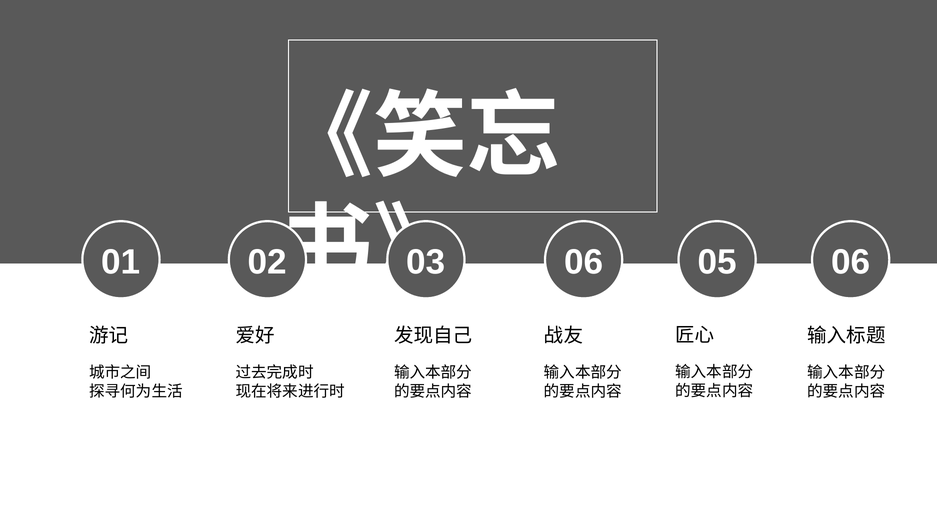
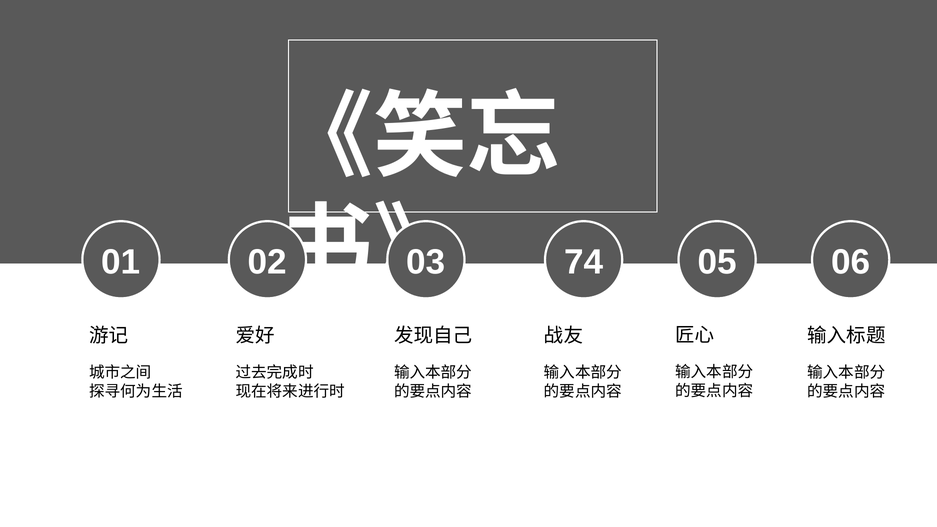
06: 06 -> 74 (584, 262)
